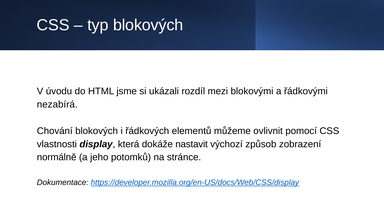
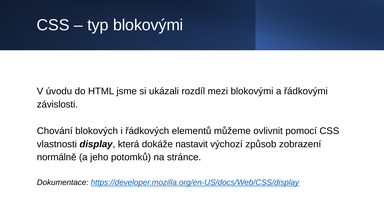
typ blokových: blokových -> blokovými (148, 25)
nezabírá: nezabírá -> závislosti (57, 104)
